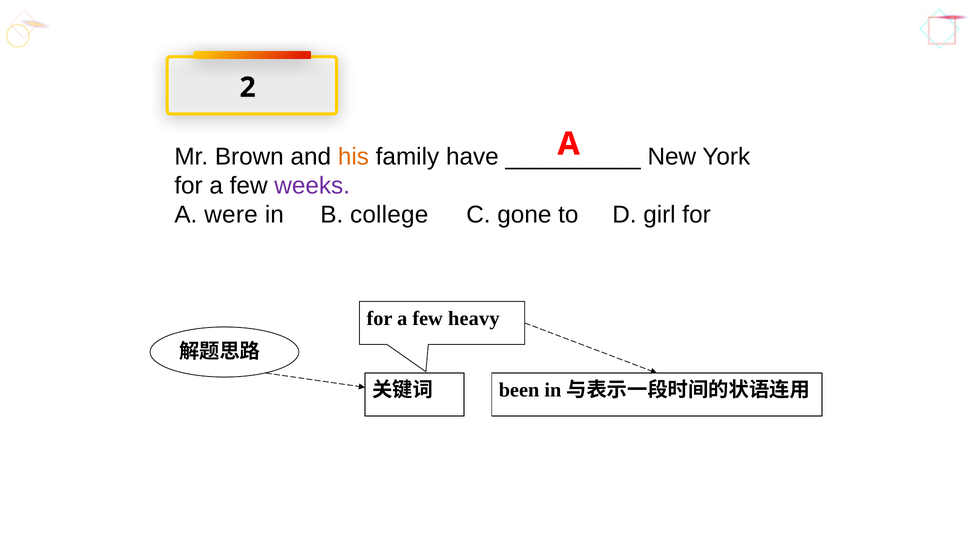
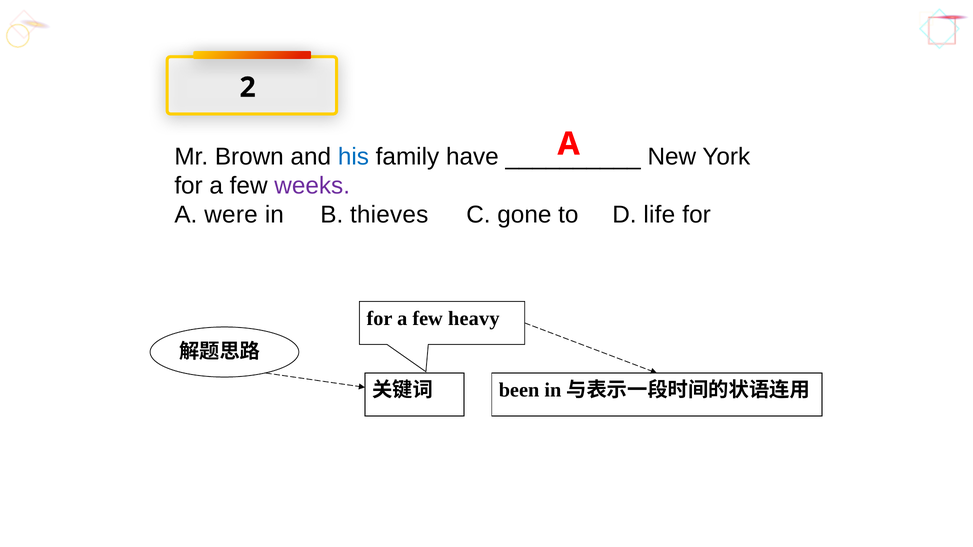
his colour: orange -> blue (353, 157)
college: college -> thieves (389, 215)
girl: girl -> life (659, 215)
